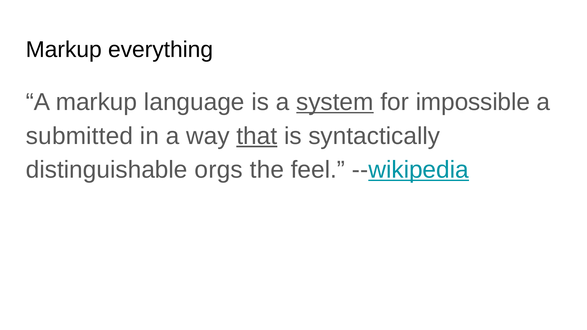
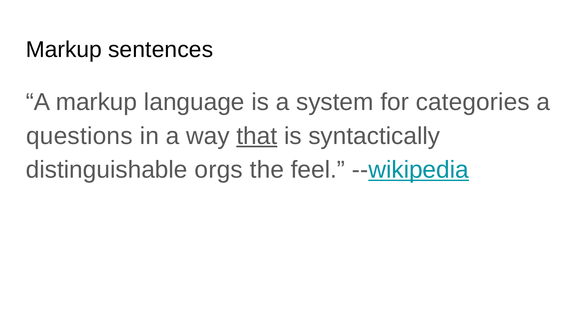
everything: everything -> sentences (161, 50)
system underline: present -> none (335, 102)
impossible: impossible -> categories (473, 102)
submitted: submitted -> questions (79, 136)
